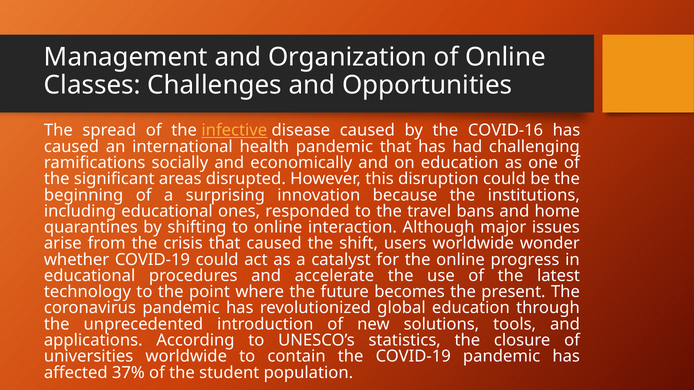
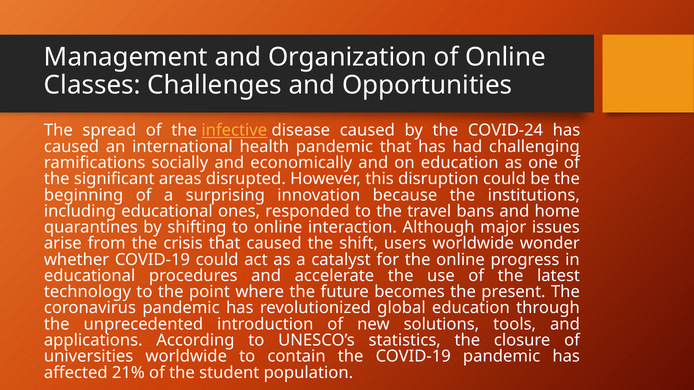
COVID-16: COVID-16 -> COVID-24 (505, 130)
37%: 37% -> 21% (128, 373)
